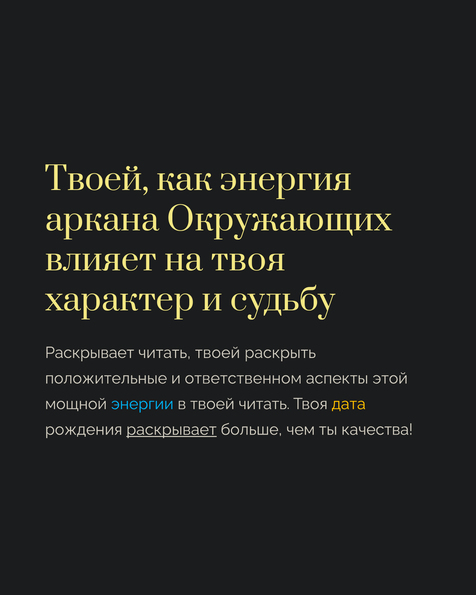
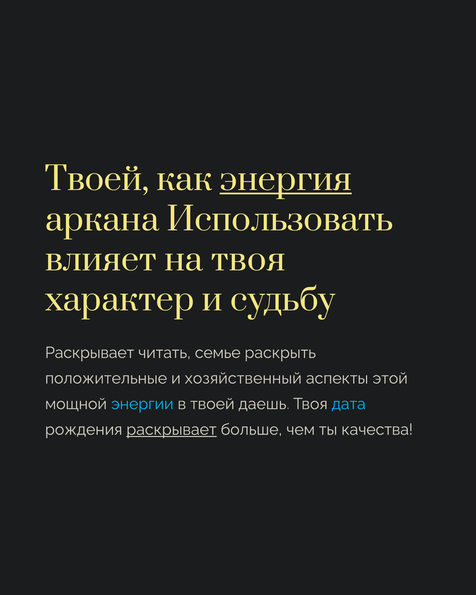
энергия underline: none -> present (286, 180)
Окружающих: Окружающих -> Использовать (280, 220)
читать твоей: твоей -> семье (218, 353)
ответственном: ответственном -> хозяйственный (243, 378)
твоей читать: читать -> даешь (264, 404)
дата colour: yellow -> light blue (349, 404)
